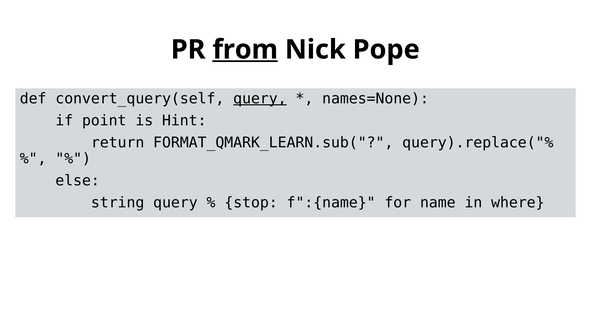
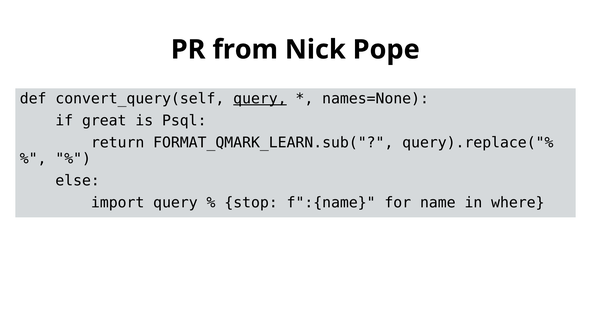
from underline: present -> none (245, 50)
point: point -> great (104, 121)
Hint: Hint -> Psql (184, 121)
string: string -> import (118, 203)
